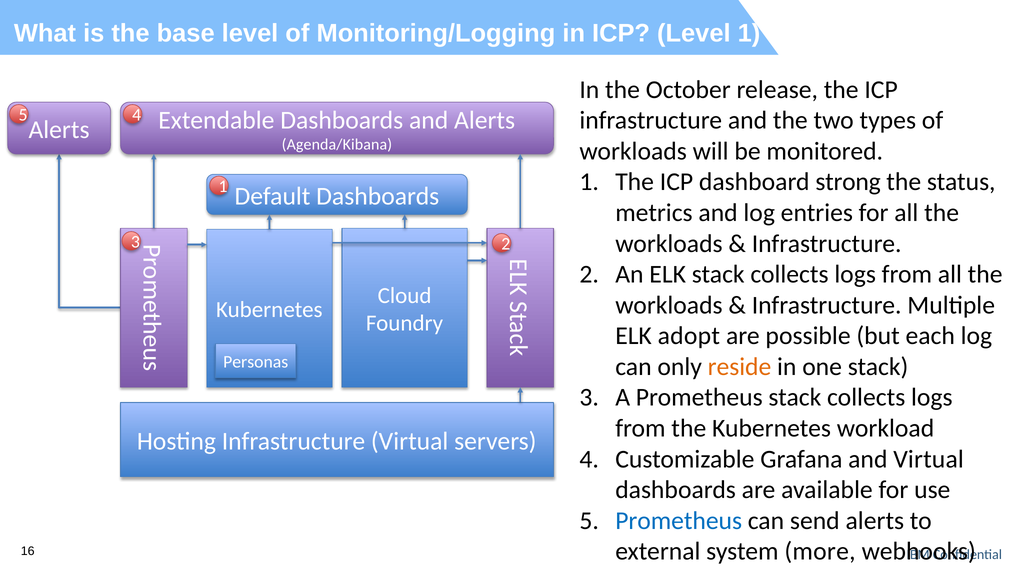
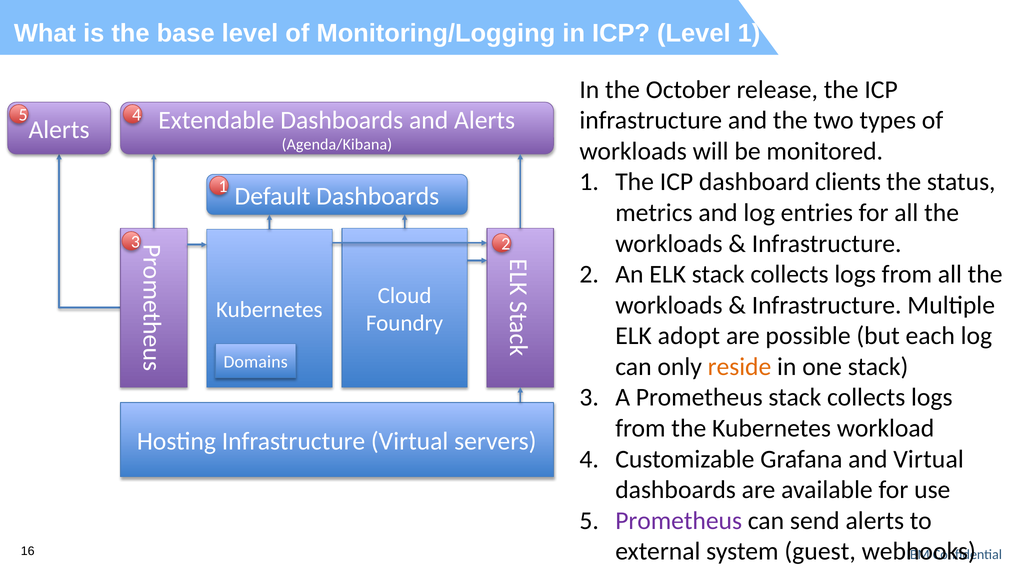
strong: strong -> clients (848, 182)
Personas: Personas -> Domains (256, 362)
Prometheus colour: blue -> purple (679, 521)
more: more -> guest (820, 552)
